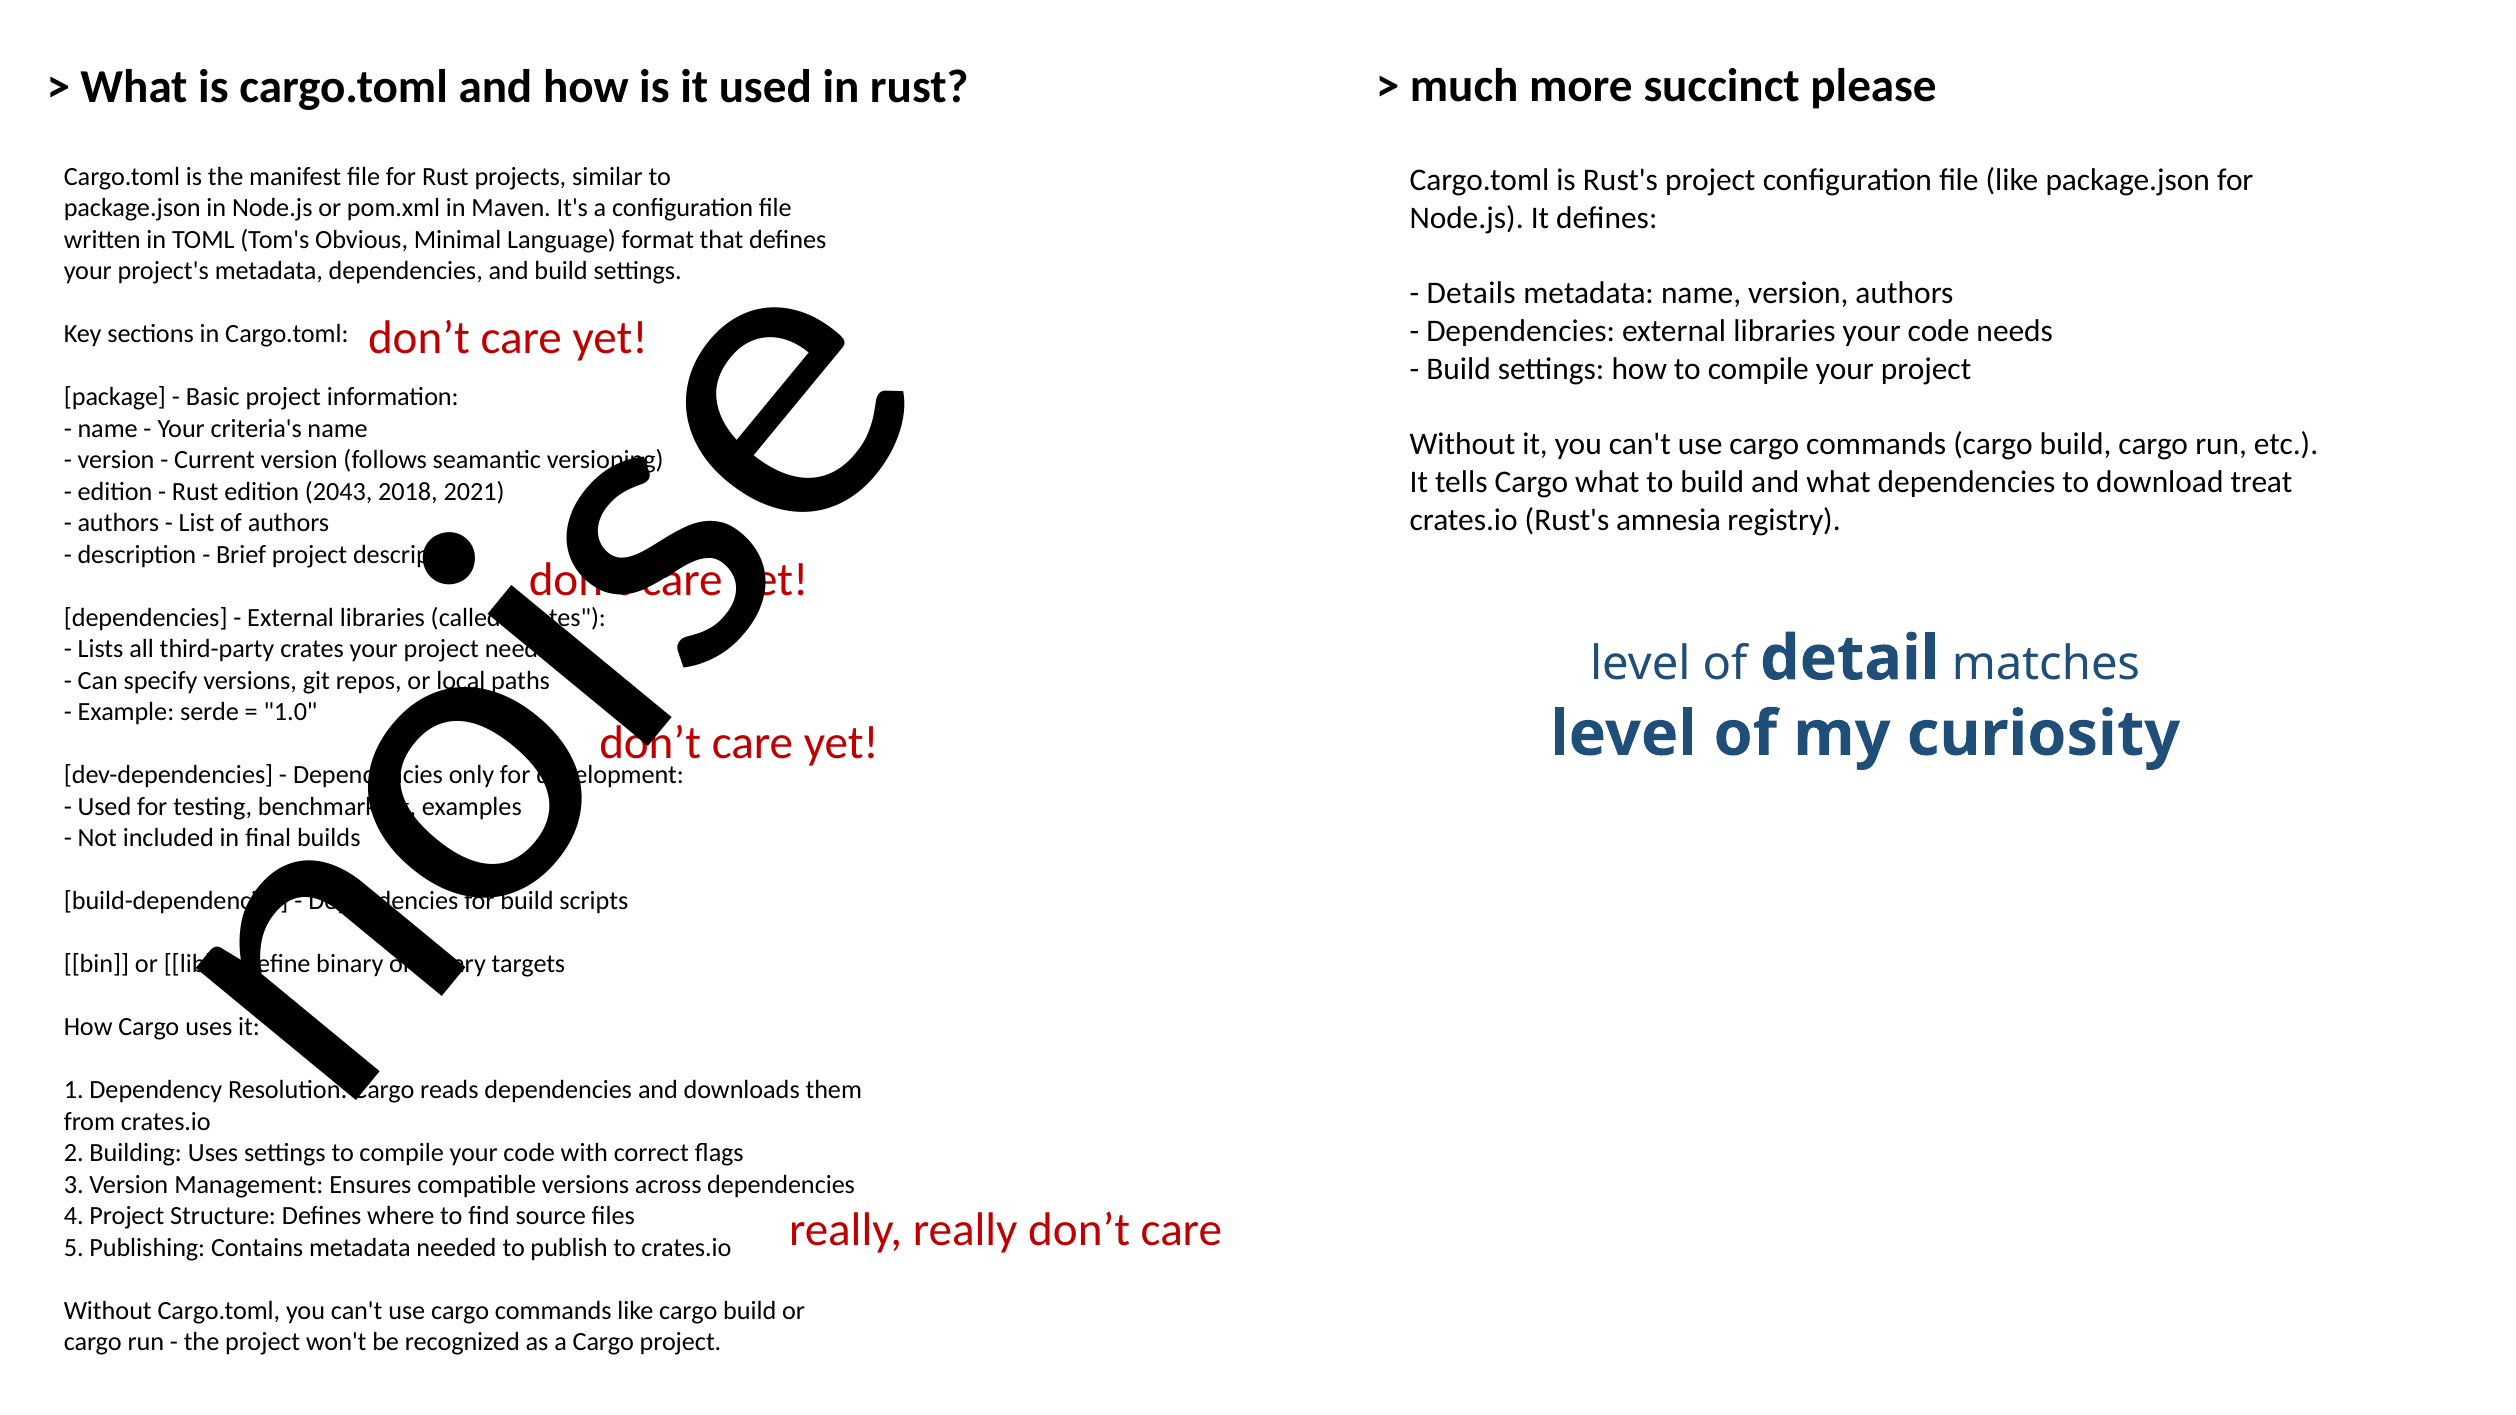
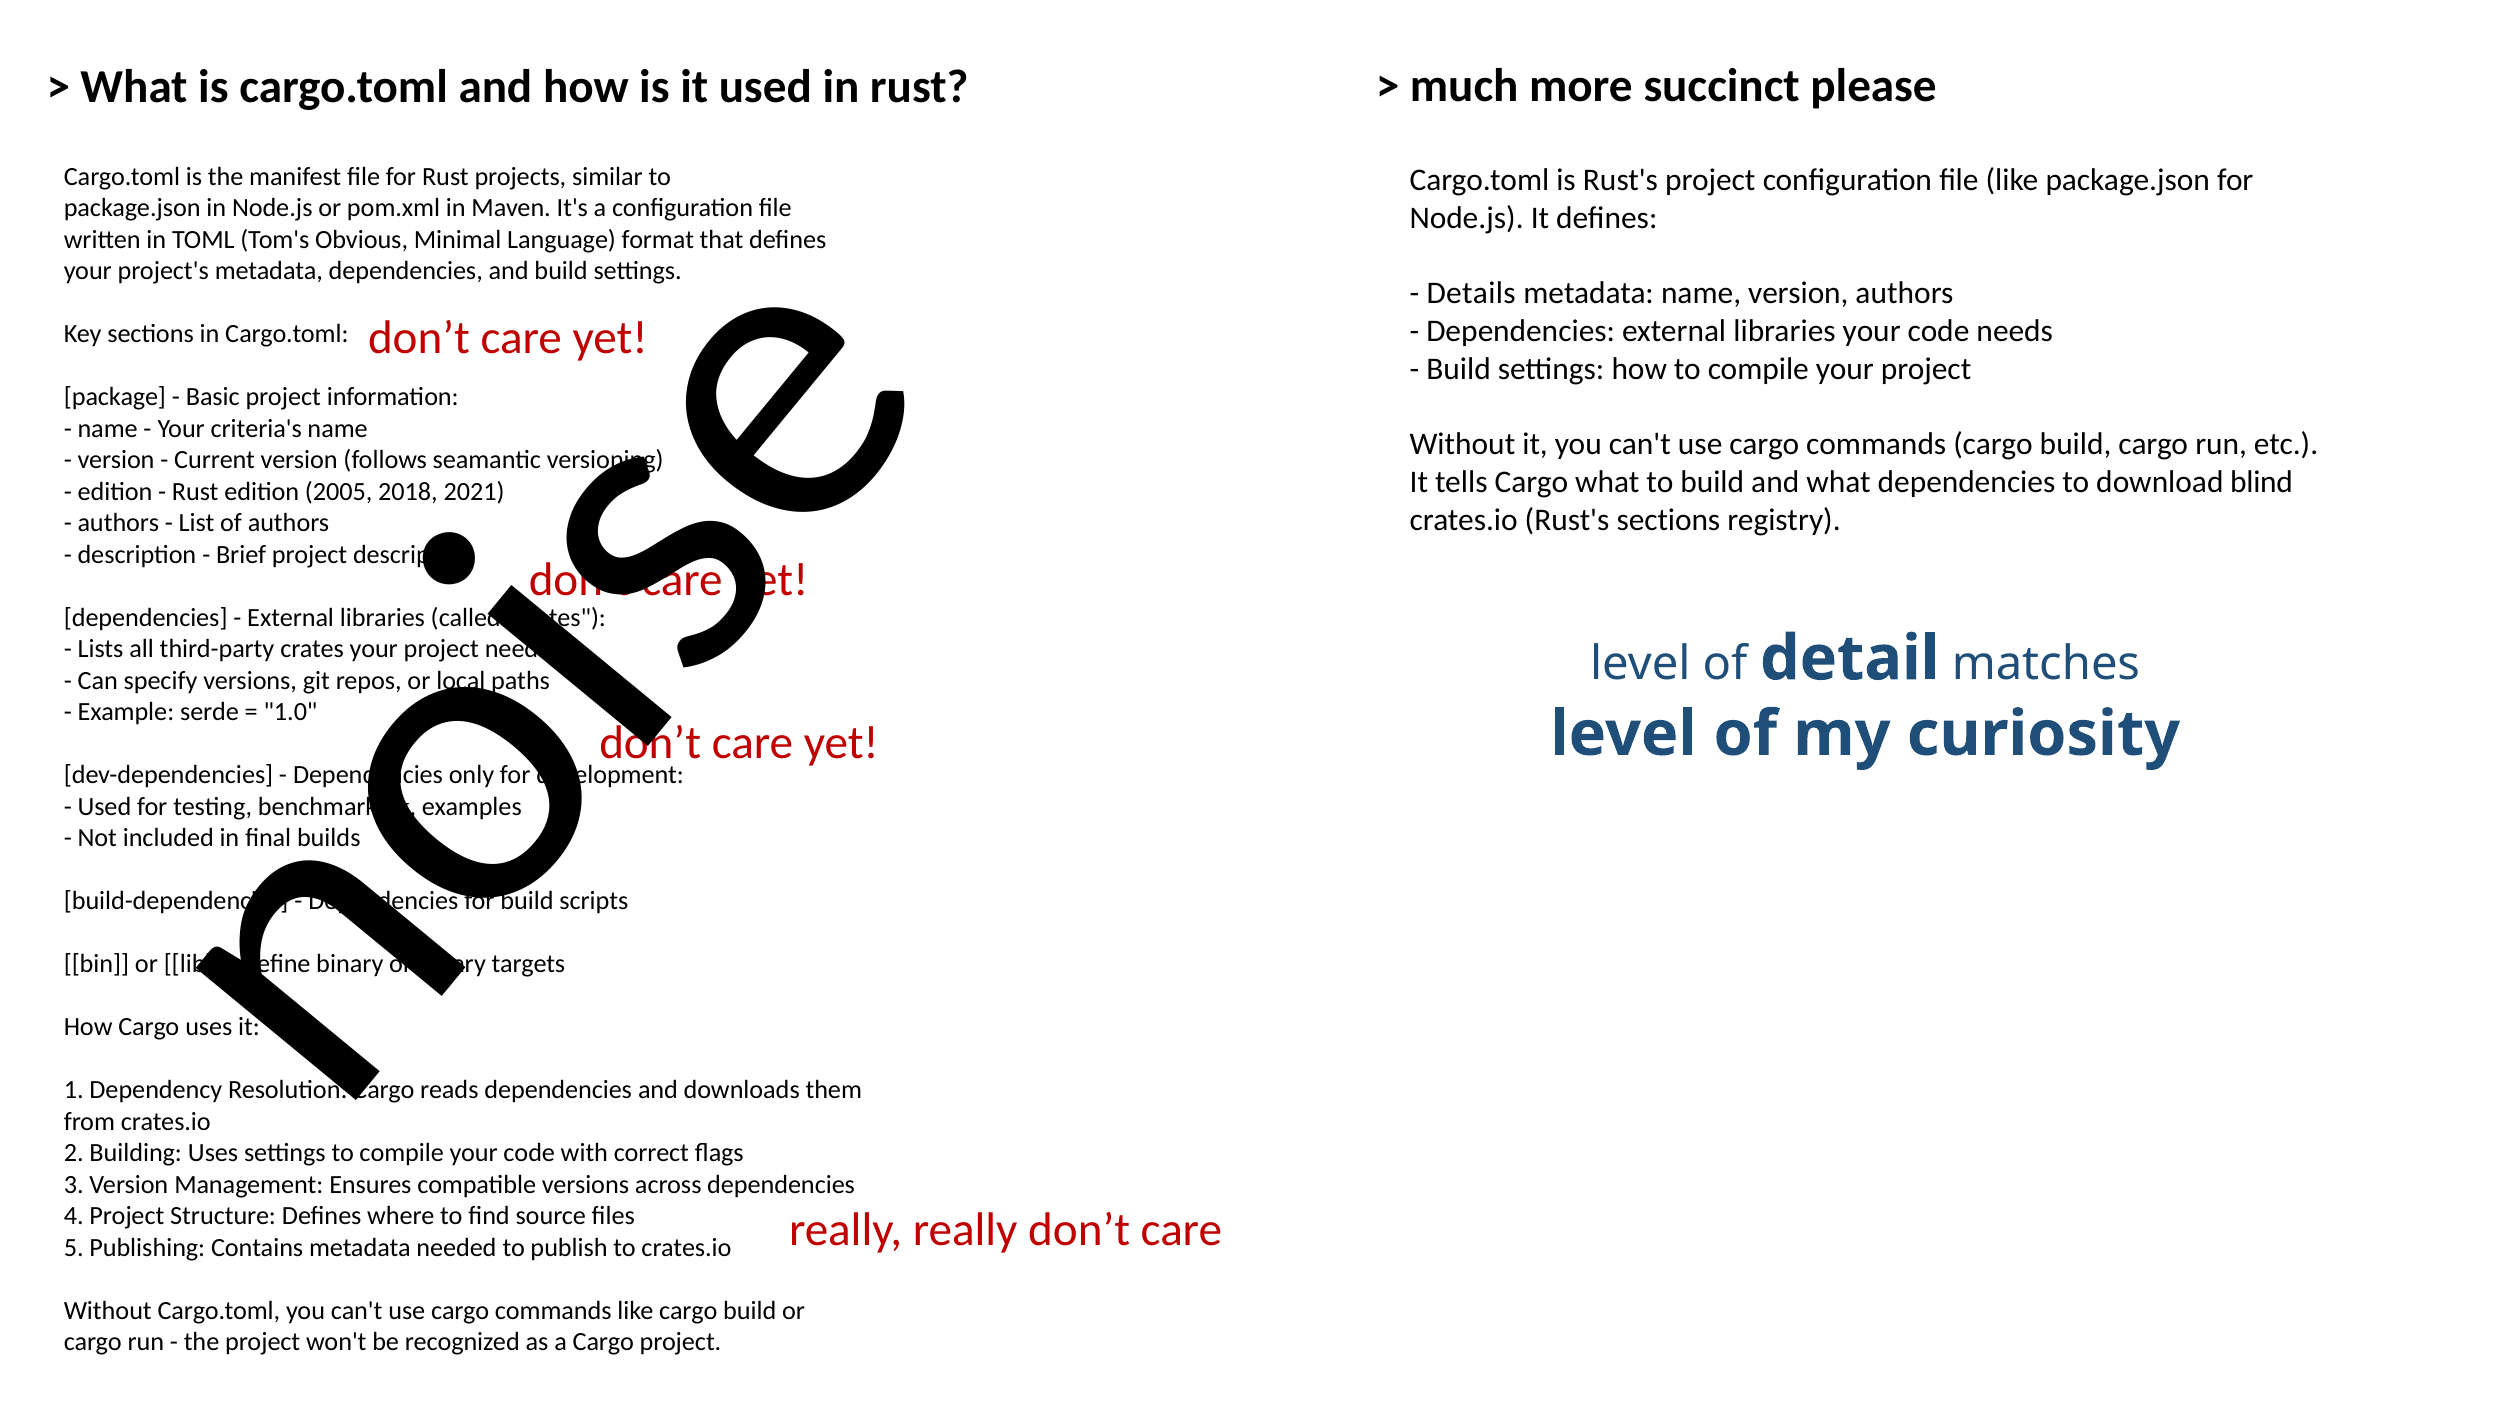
treat: treat -> blind (2262, 482)
2043: 2043 -> 2005 (339, 492)
Rust's amnesia: amnesia -> sections (1668, 520)
